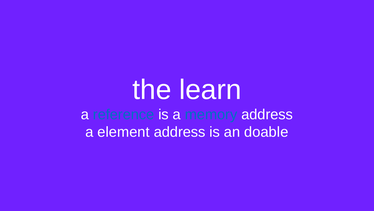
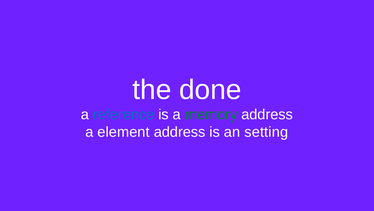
learn: learn -> done (210, 90)
memory colour: blue -> green (211, 114)
doable: doable -> setting (266, 132)
